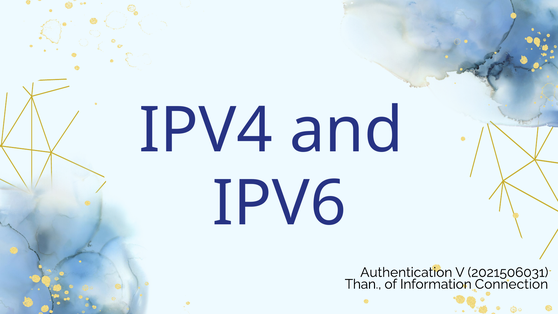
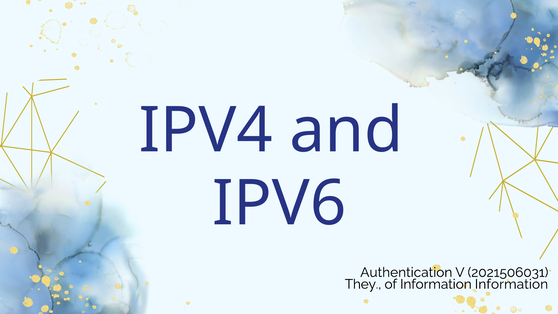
Than: Than -> They (363, 284)
Information Connection: Connection -> Information (511, 284)
